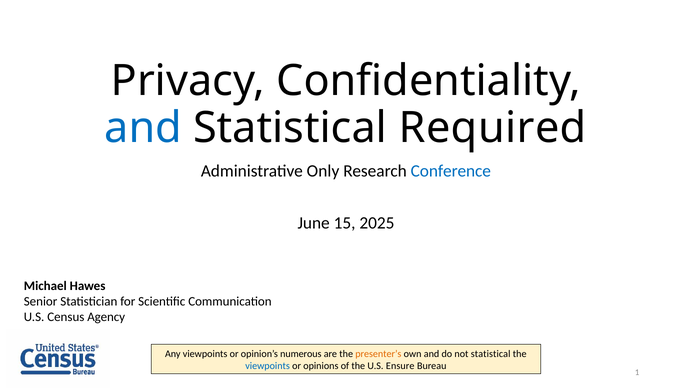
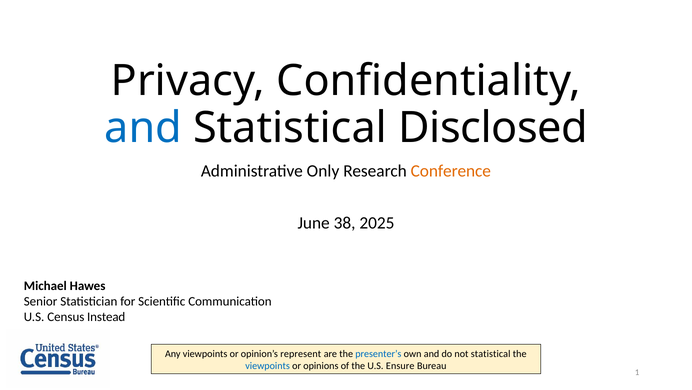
Required: Required -> Disclosed (493, 128)
Conference colour: blue -> orange (451, 171)
15: 15 -> 38 (345, 223)
Agency: Agency -> Instead (106, 317)
numerous: numerous -> represent (301, 353)
presenter’s colour: orange -> blue (378, 353)
